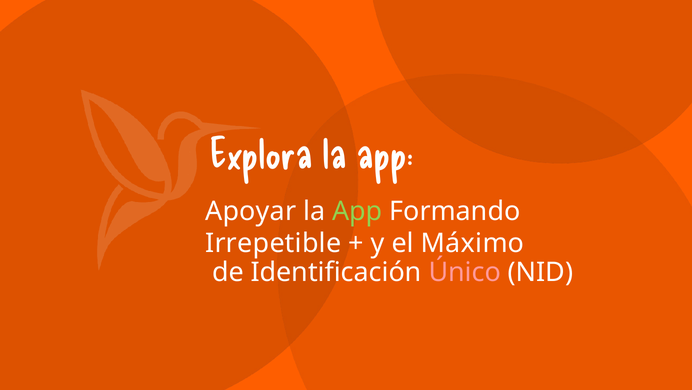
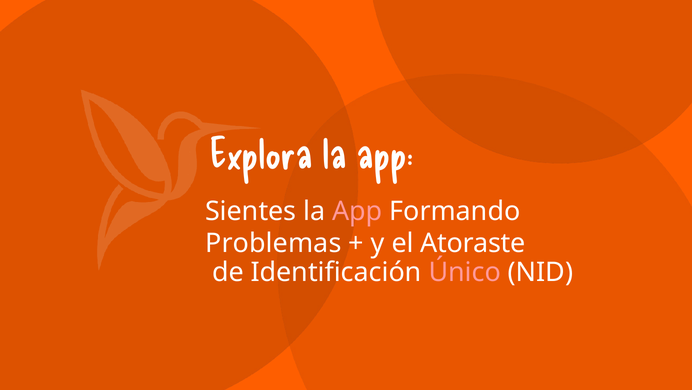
Apoyar: Apoyar -> Sientes (251, 211)
App colour: light green -> pink (357, 211)
Irrepetible: Irrepetible -> Problemas (273, 243)
Máximo: Máximo -> Atoraste (473, 243)
